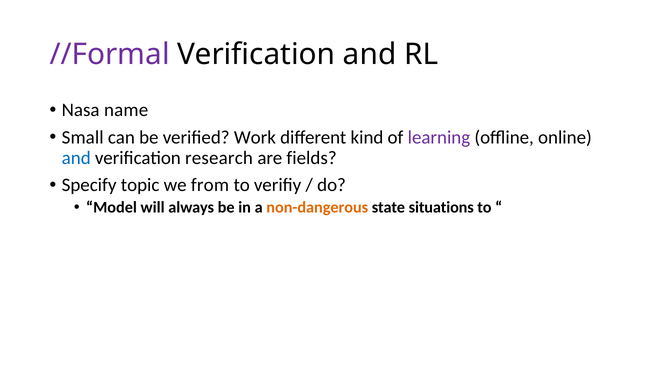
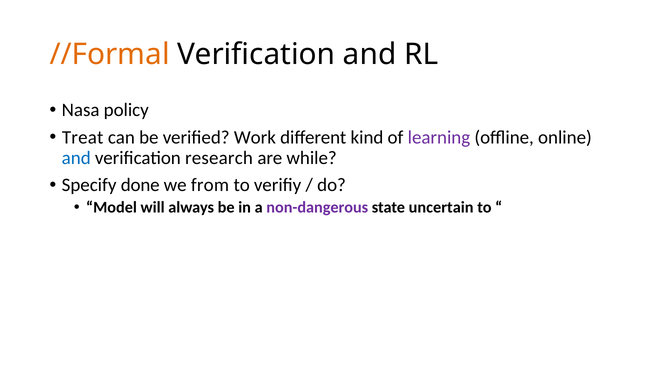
//Formal colour: purple -> orange (110, 55)
name: name -> policy (126, 110)
Small: Small -> Treat (83, 137)
fields: fields -> while (312, 158)
topic: topic -> done (140, 185)
non-dangerous colour: orange -> purple (317, 207)
situations: situations -> uncertain (441, 207)
